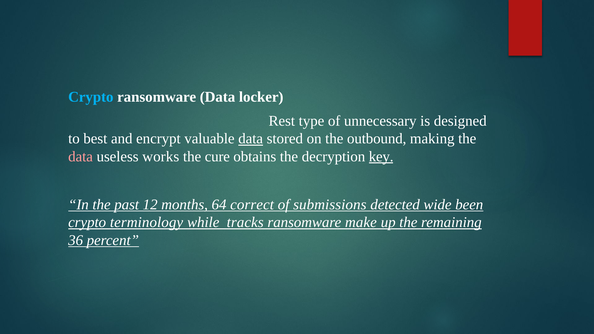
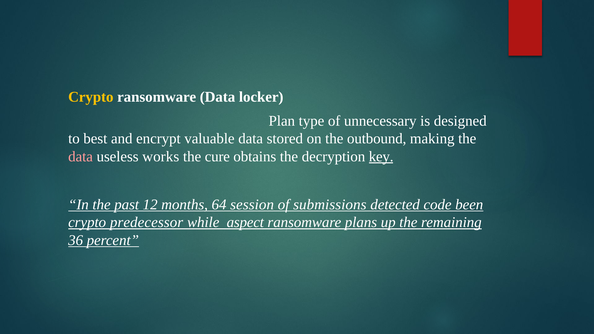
Crypto colour: light blue -> yellow (91, 97)
Rest: Rest -> Plan (282, 121)
data underline: present -> none (251, 139)
correct: correct -> session (252, 205)
wide: wide -> code (438, 205)
terminology: terminology -> predecessor (147, 222)
tracks: tracks -> aspect (245, 222)
make: make -> plans (361, 222)
